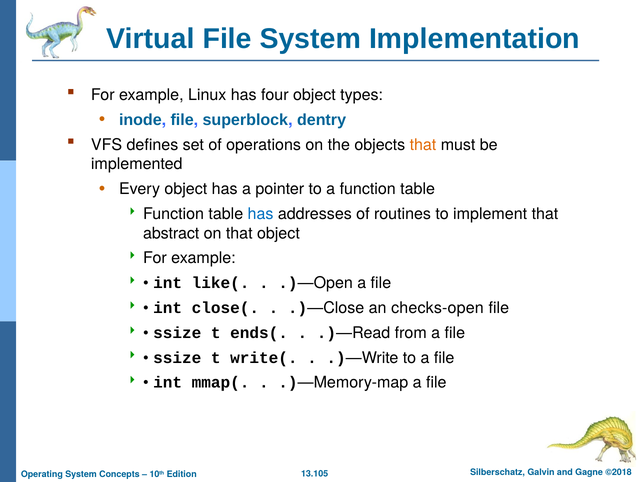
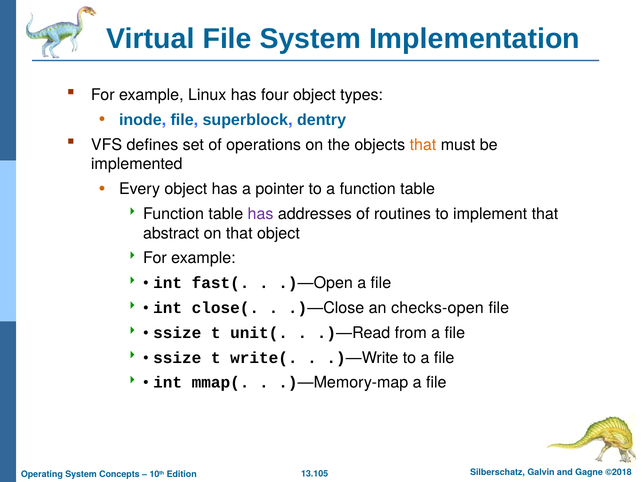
has colour: blue -> purple (261, 214)
like(: like( -> fast( (221, 283)
ends(: ends( -> unit( (259, 332)
